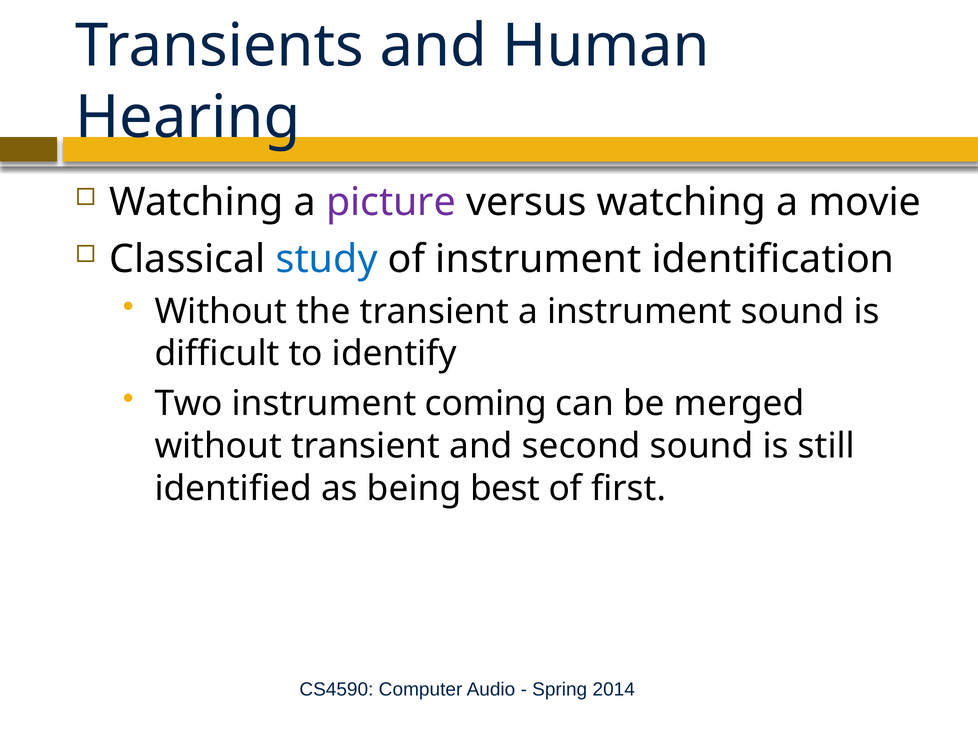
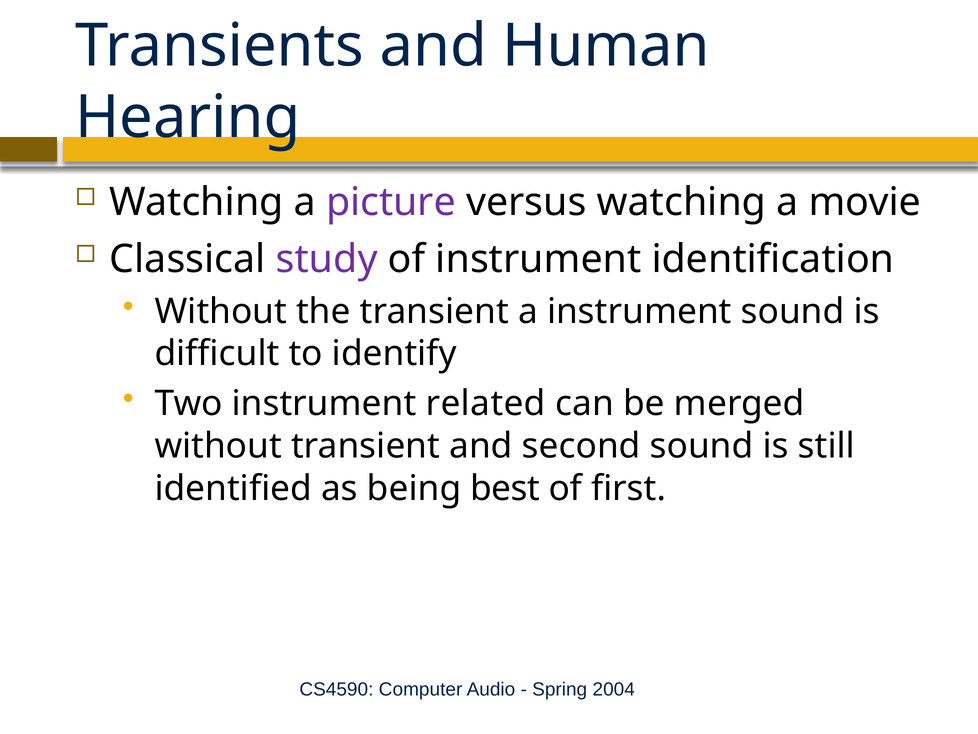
study colour: blue -> purple (327, 259)
coming: coming -> related (486, 403)
2014: 2014 -> 2004 (614, 689)
